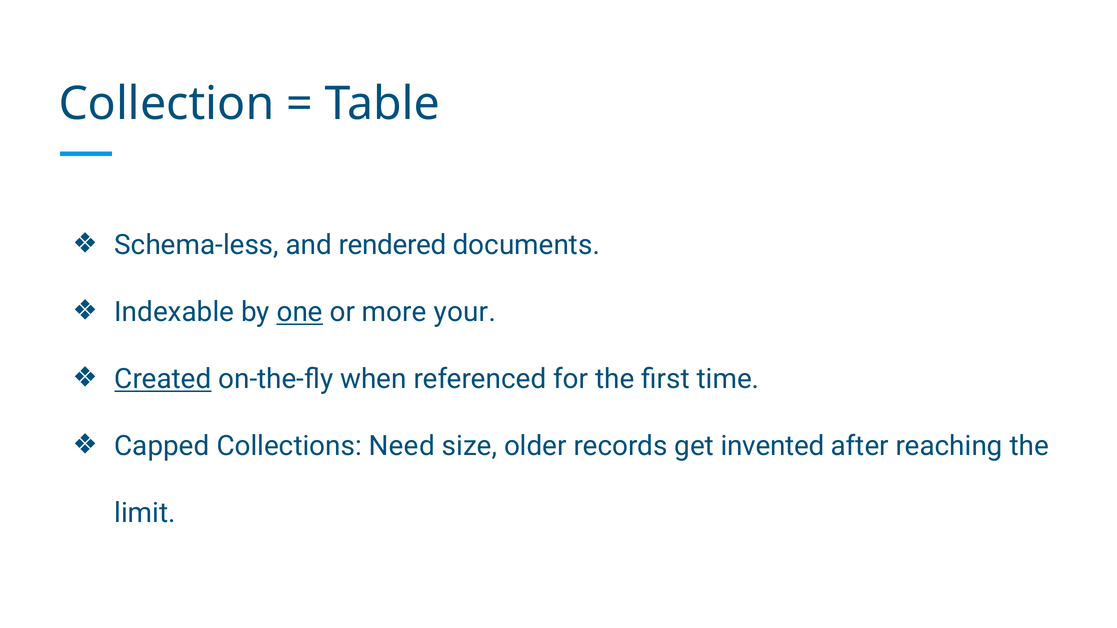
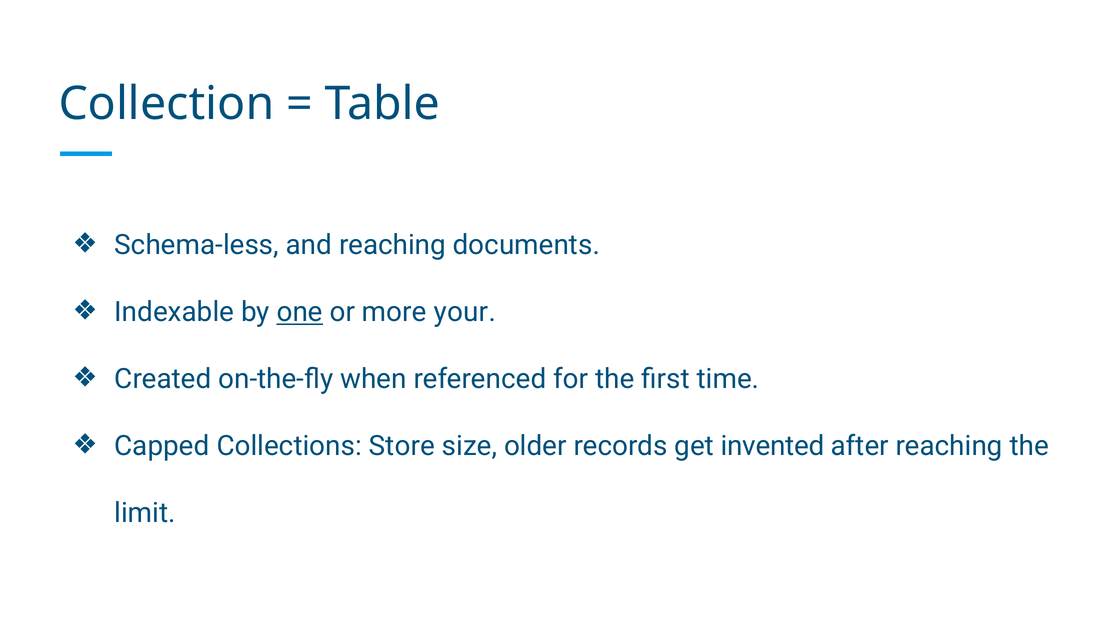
and rendered: rendered -> reaching (393, 245)
Created underline: present -> none (163, 379)
Need: Need -> Store (402, 446)
